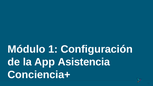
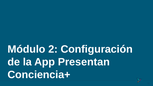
1: 1 -> 2 (53, 49)
Asistencia: Asistencia -> Presentan (84, 62)
